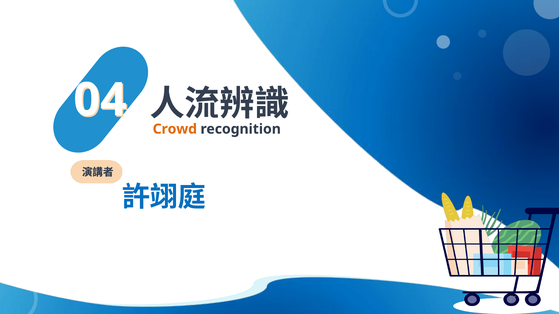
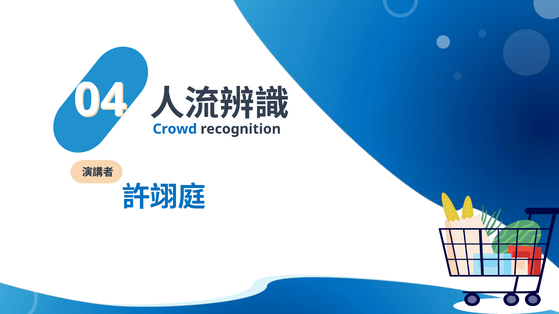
Crowd colour: orange -> blue (175, 129)
